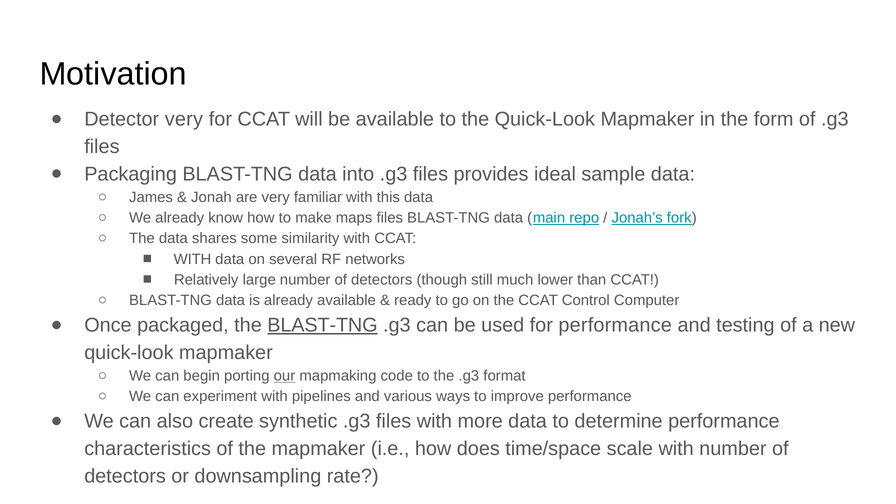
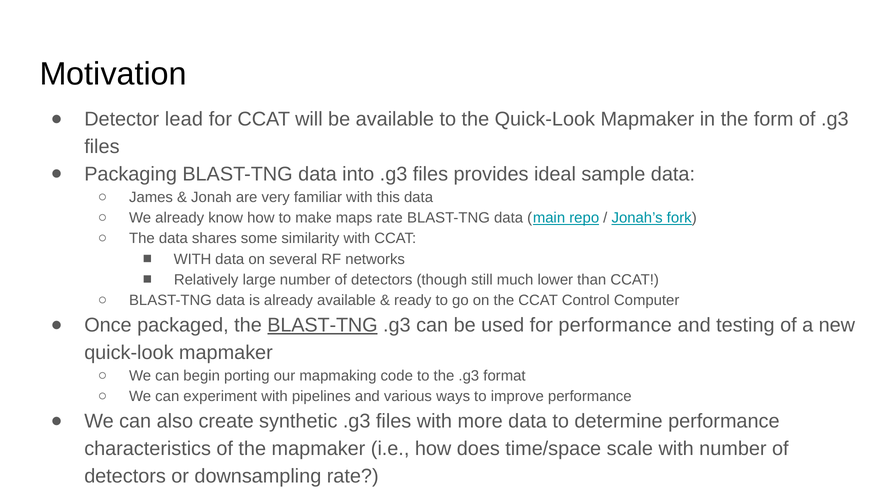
Detector very: very -> lead (184, 119)
maps files: files -> rate (390, 218)
our underline: present -> none (284, 376)
